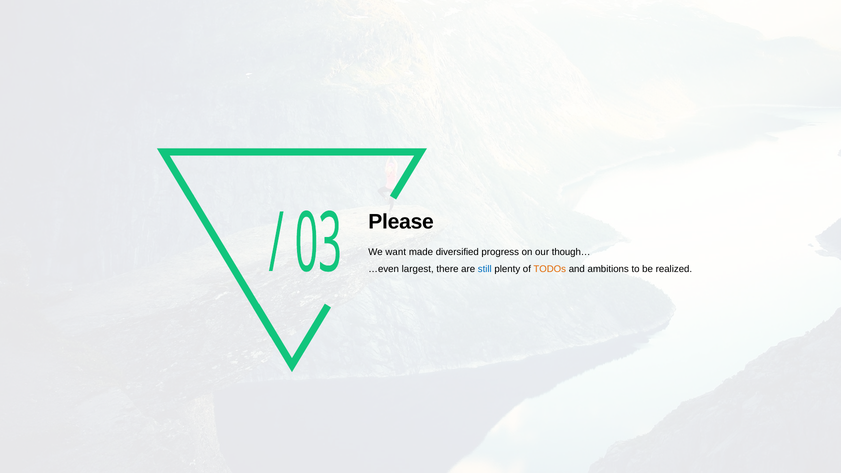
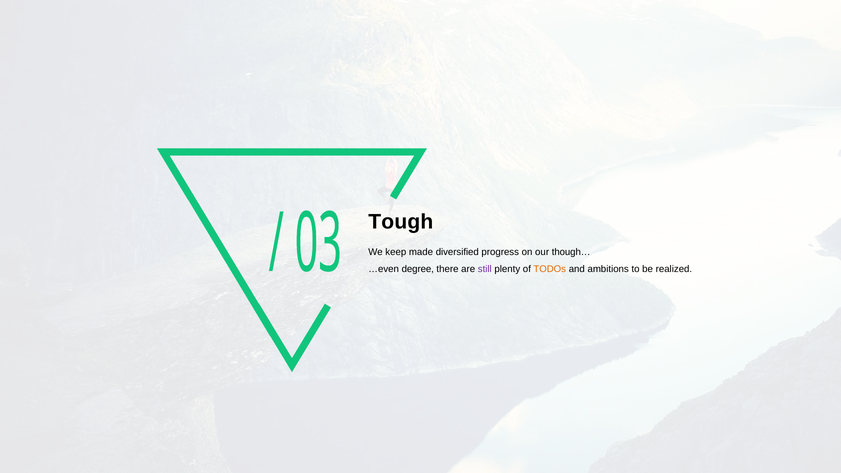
Please: Please -> Tough (401, 222)
want: want -> keep (396, 252)
largest: largest -> degree (418, 269)
still colour: blue -> purple (485, 269)
